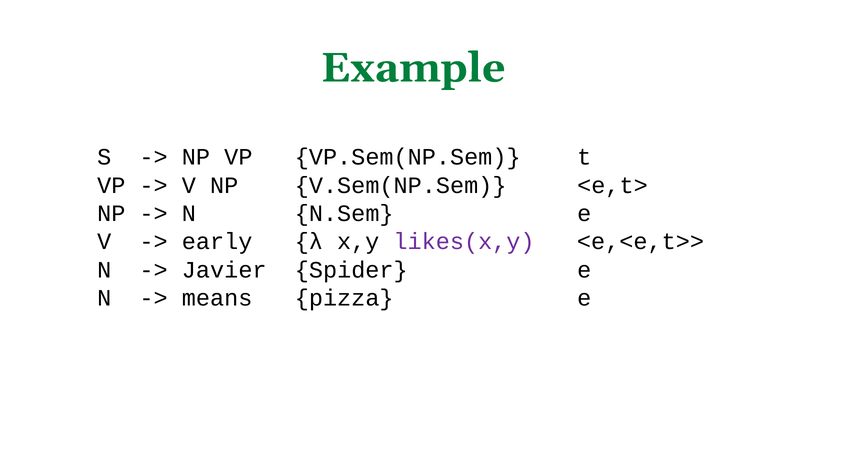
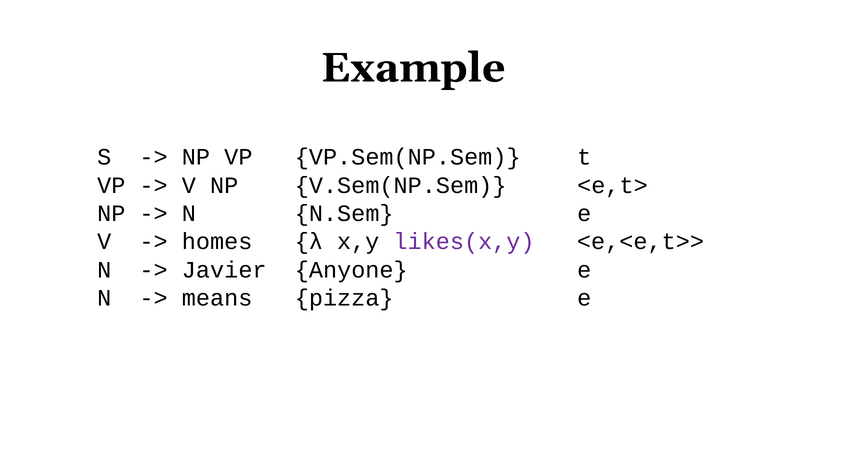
Example colour: green -> black (413, 68)
early: early -> homes (217, 242)
Spider: Spider -> Anyone (351, 270)
